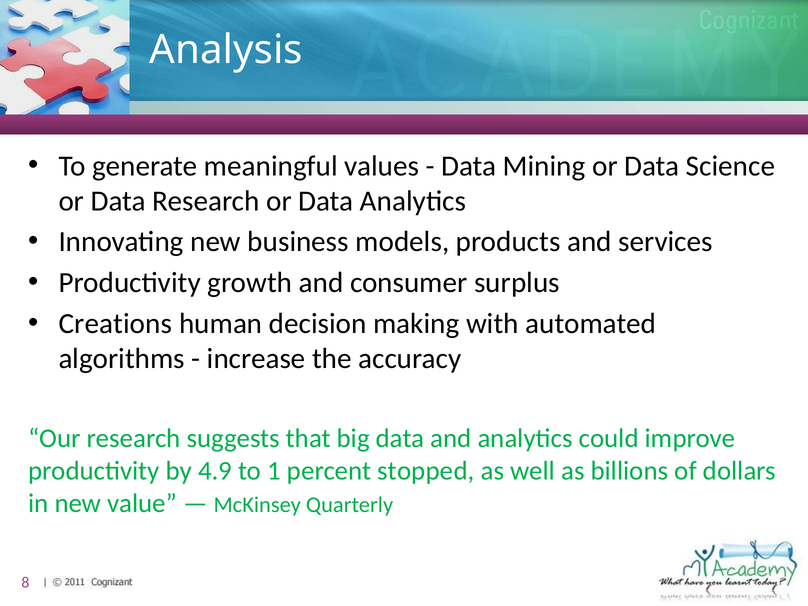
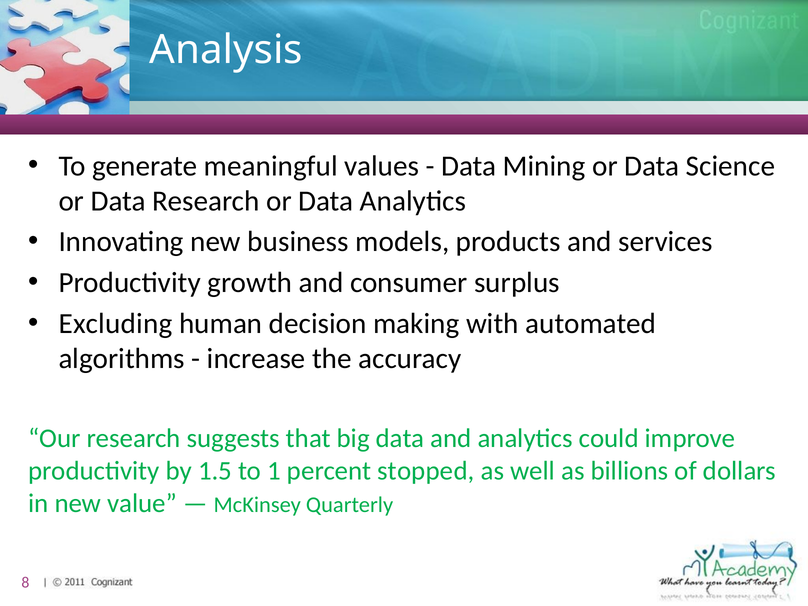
Creations: Creations -> Excluding (115, 324)
4.9: 4.9 -> 1.5 (215, 471)
